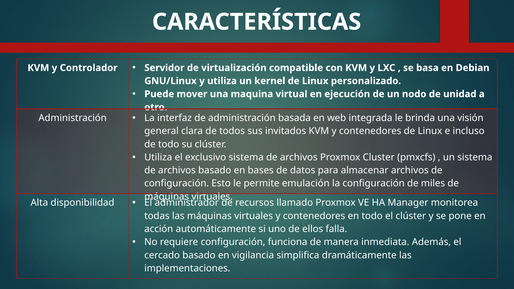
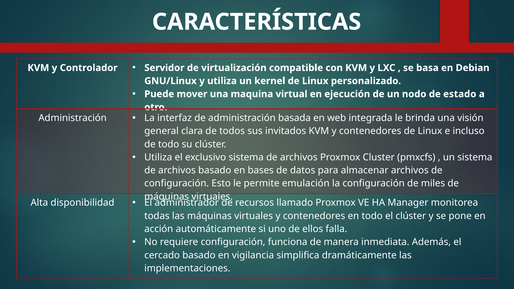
unidad: unidad -> estado (460, 94)
